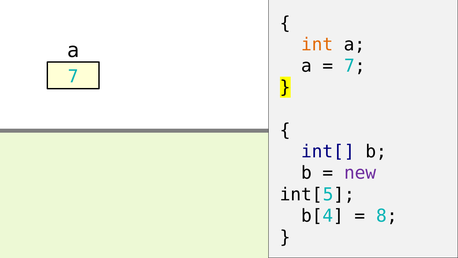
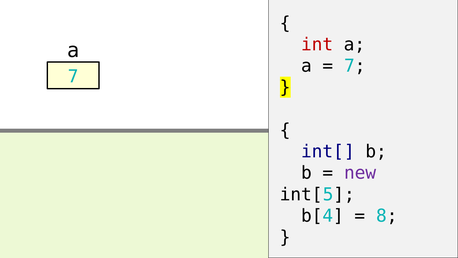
int colour: orange -> red (317, 45)
